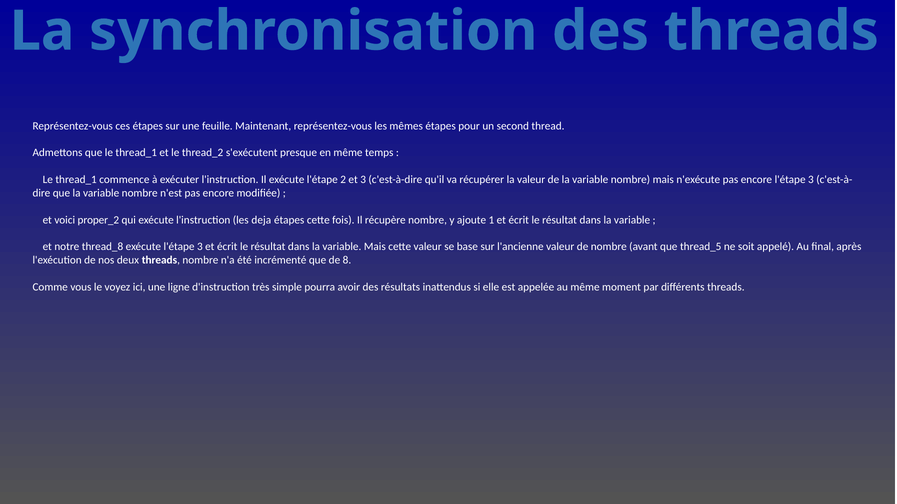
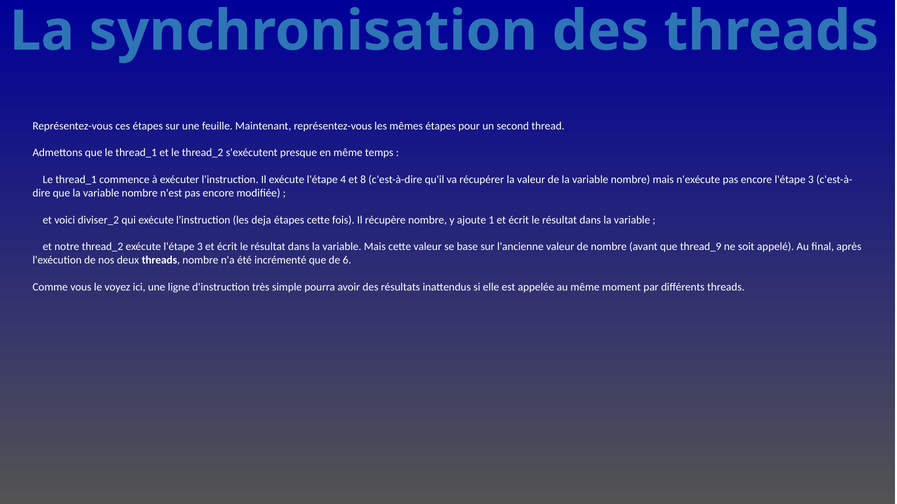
2: 2 -> 4 (343, 180)
et 3: 3 -> 8 (363, 180)
proper_2: proper_2 -> diviser_2 (98, 220)
notre thread_8: thread_8 -> thread_2 (102, 247)
thread_5: thread_5 -> thread_9 (701, 247)
8: 8 -> 6 (347, 261)
